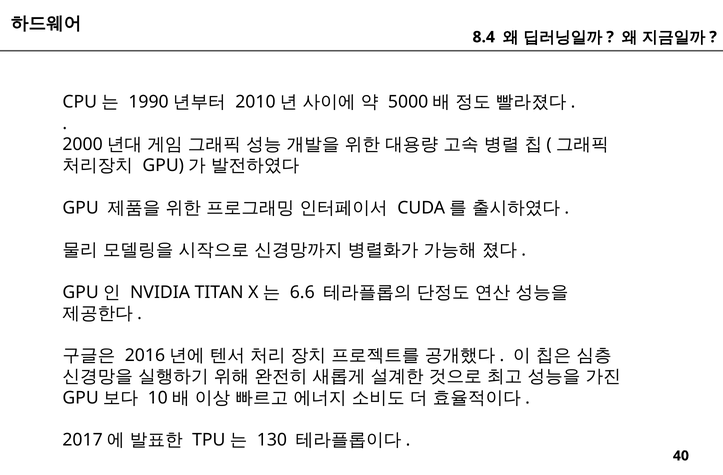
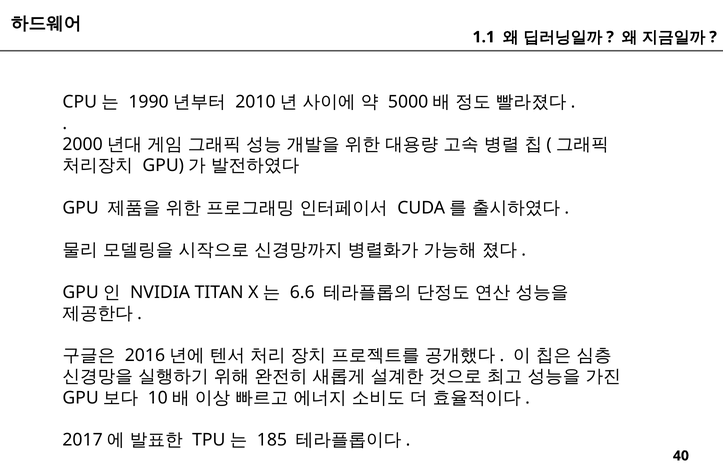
8.4: 8.4 -> 1.1 (484, 37)
130: 130 -> 185 (272, 440)
